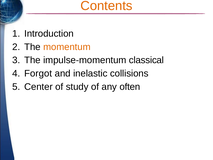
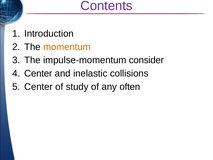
Contents colour: orange -> purple (106, 6)
classical: classical -> consider (146, 60)
Forgot: Forgot -> Center (38, 73)
